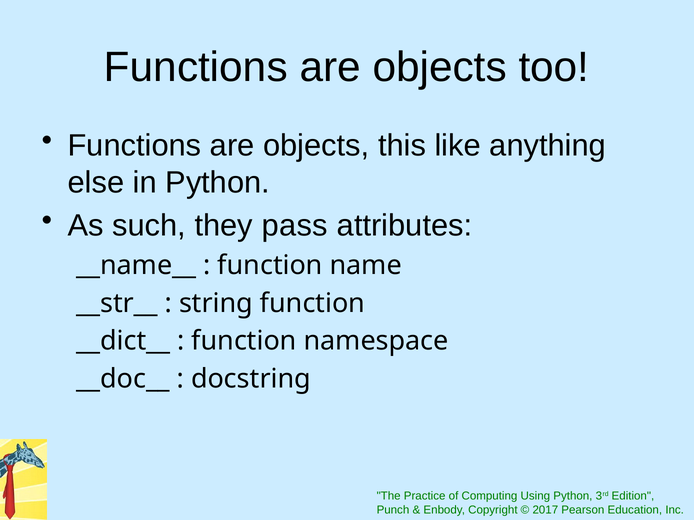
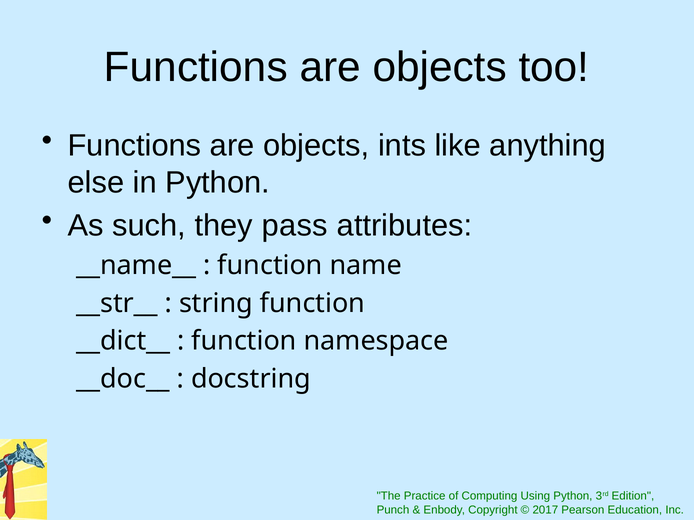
this: this -> ints (402, 146)
